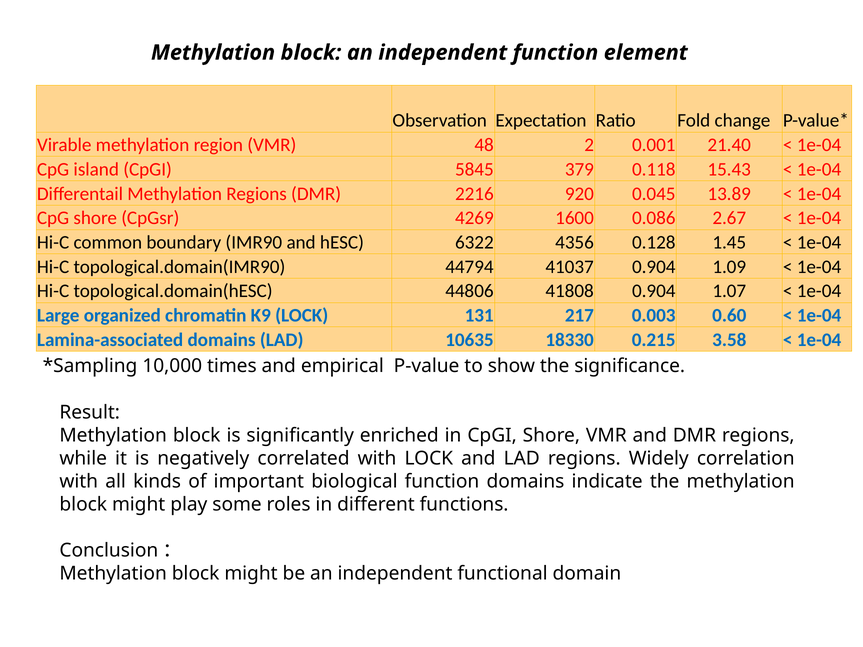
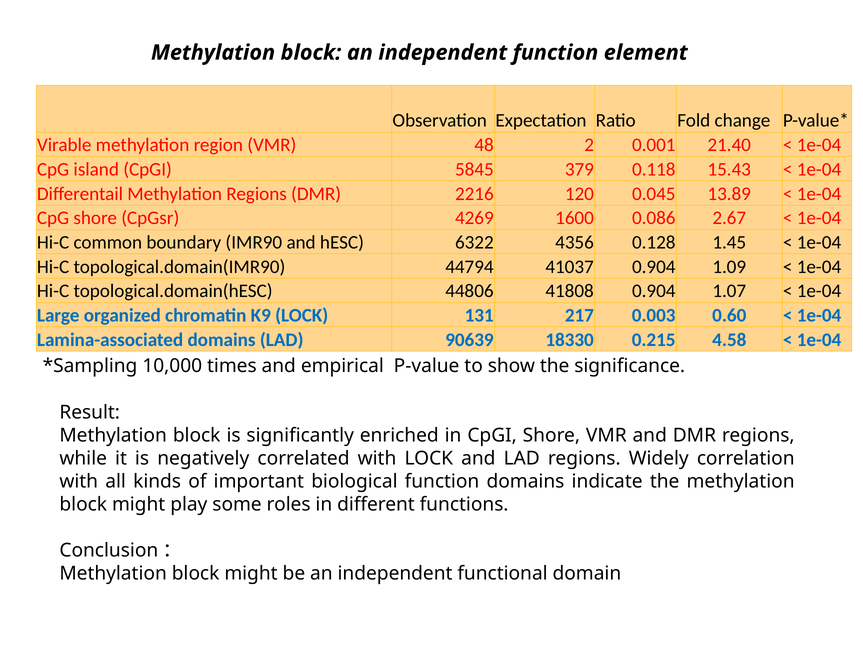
920: 920 -> 120 (579, 194)
10635: 10635 -> 90639 (469, 340)
3.58: 3.58 -> 4.58 (729, 340)
